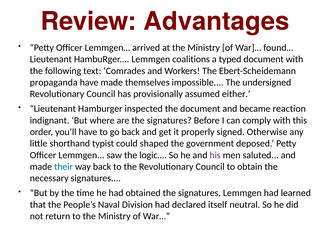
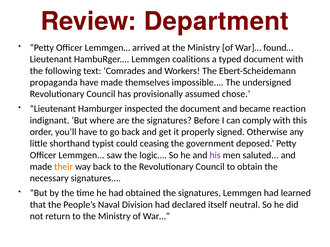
Advantages: Advantages -> Department (216, 22)
either: either -> chose (236, 94)
shaped: shaped -> ceasing (154, 144)
their colour: blue -> orange (64, 167)
